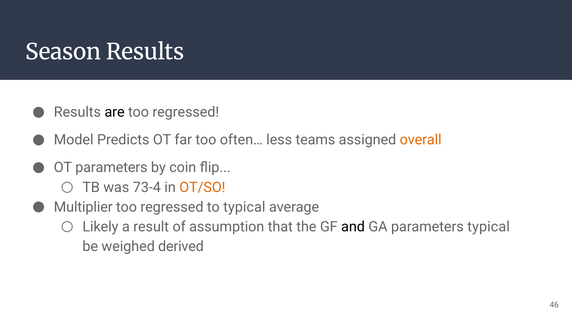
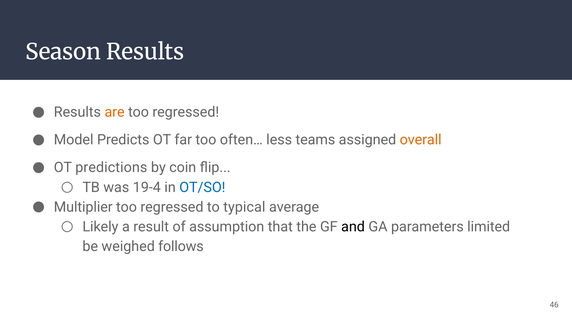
are colour: black -> orange (115, 112)
OT parameters: parameters -> predictions (111, 167)
73-4: 73-4 -> 19-4 (147, 187)
OT/SO colour: orange -> blue (202, 187)
parameters typical: typical -> limited (489, 227)
derived: derived -> follows (181, 246)
